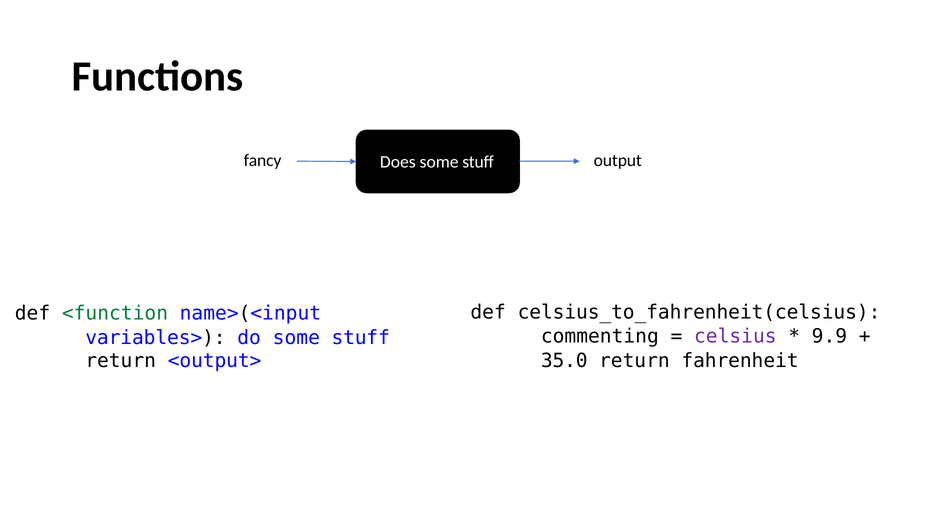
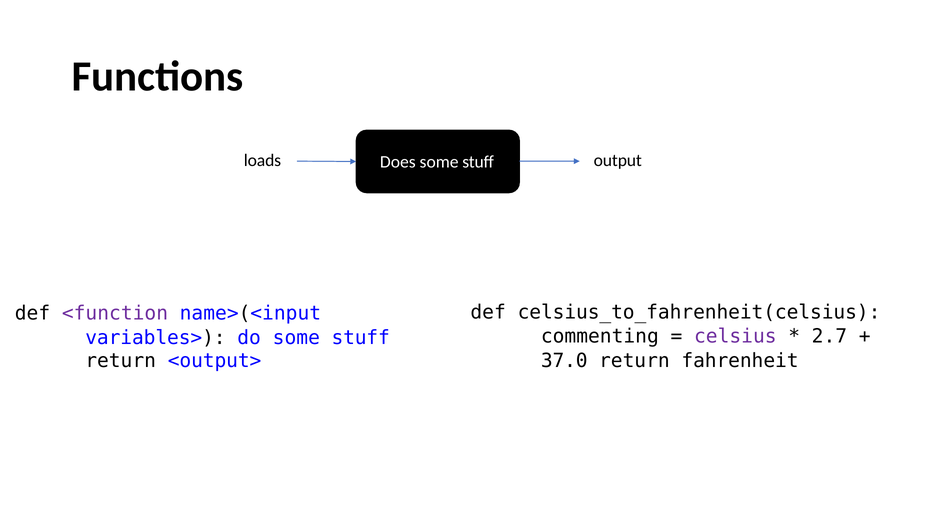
fancy: fancy -> loads (262, 161)
<function colour: green -> purple (115, 313)
9.9: 9.9 -> 2.7 (829, 337)
35.0: 35.0 -> 37.0 (564, 361)
